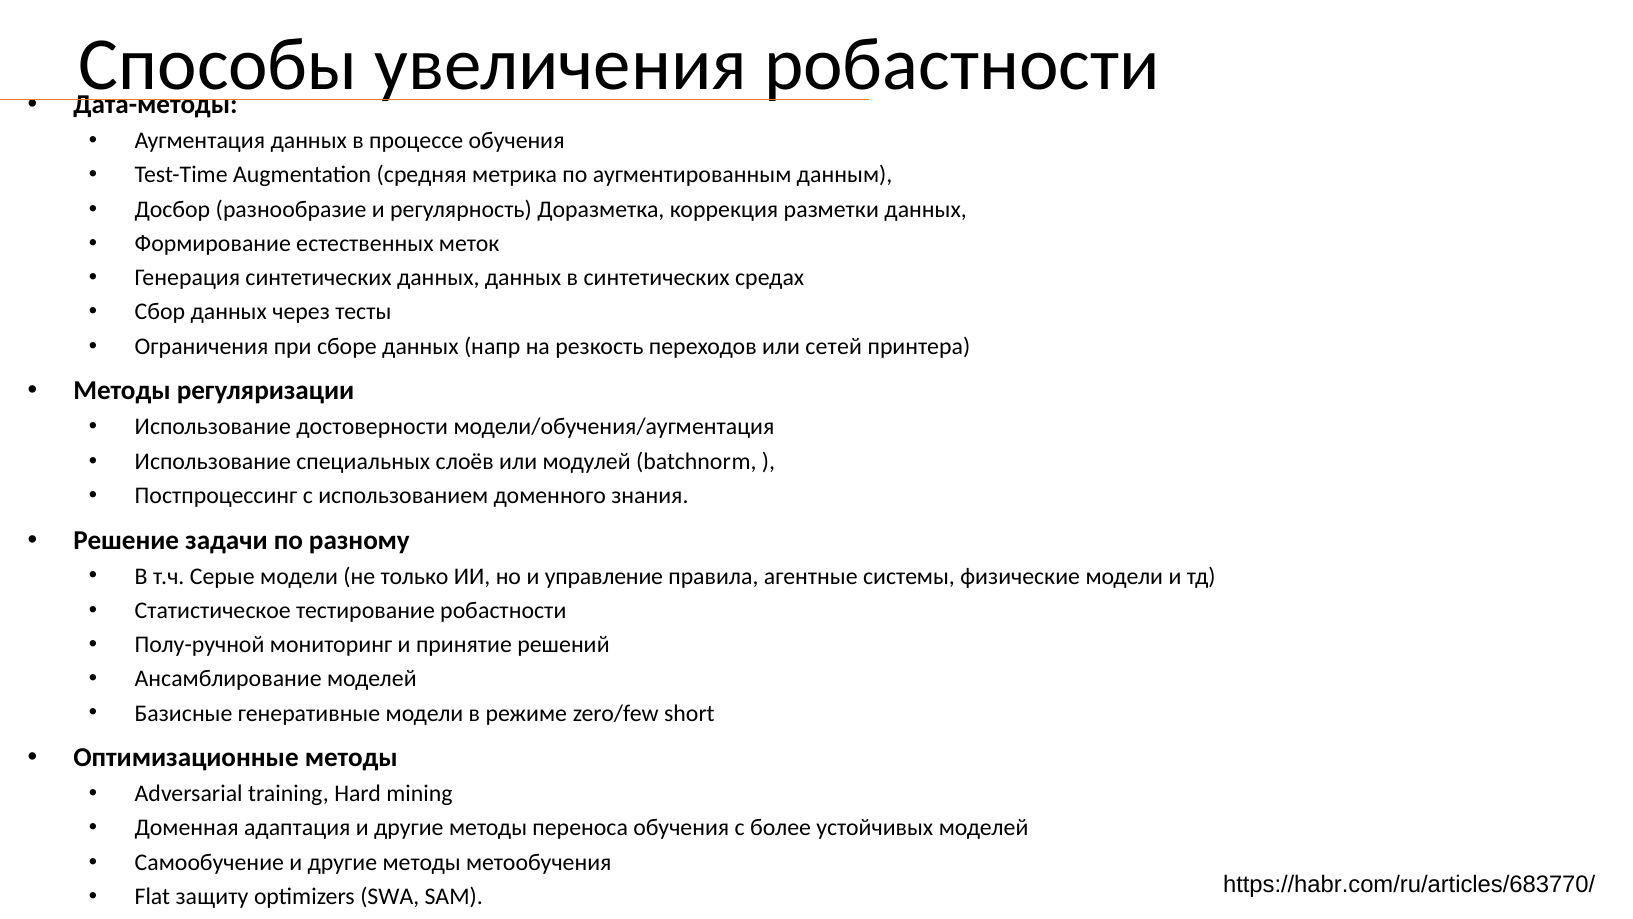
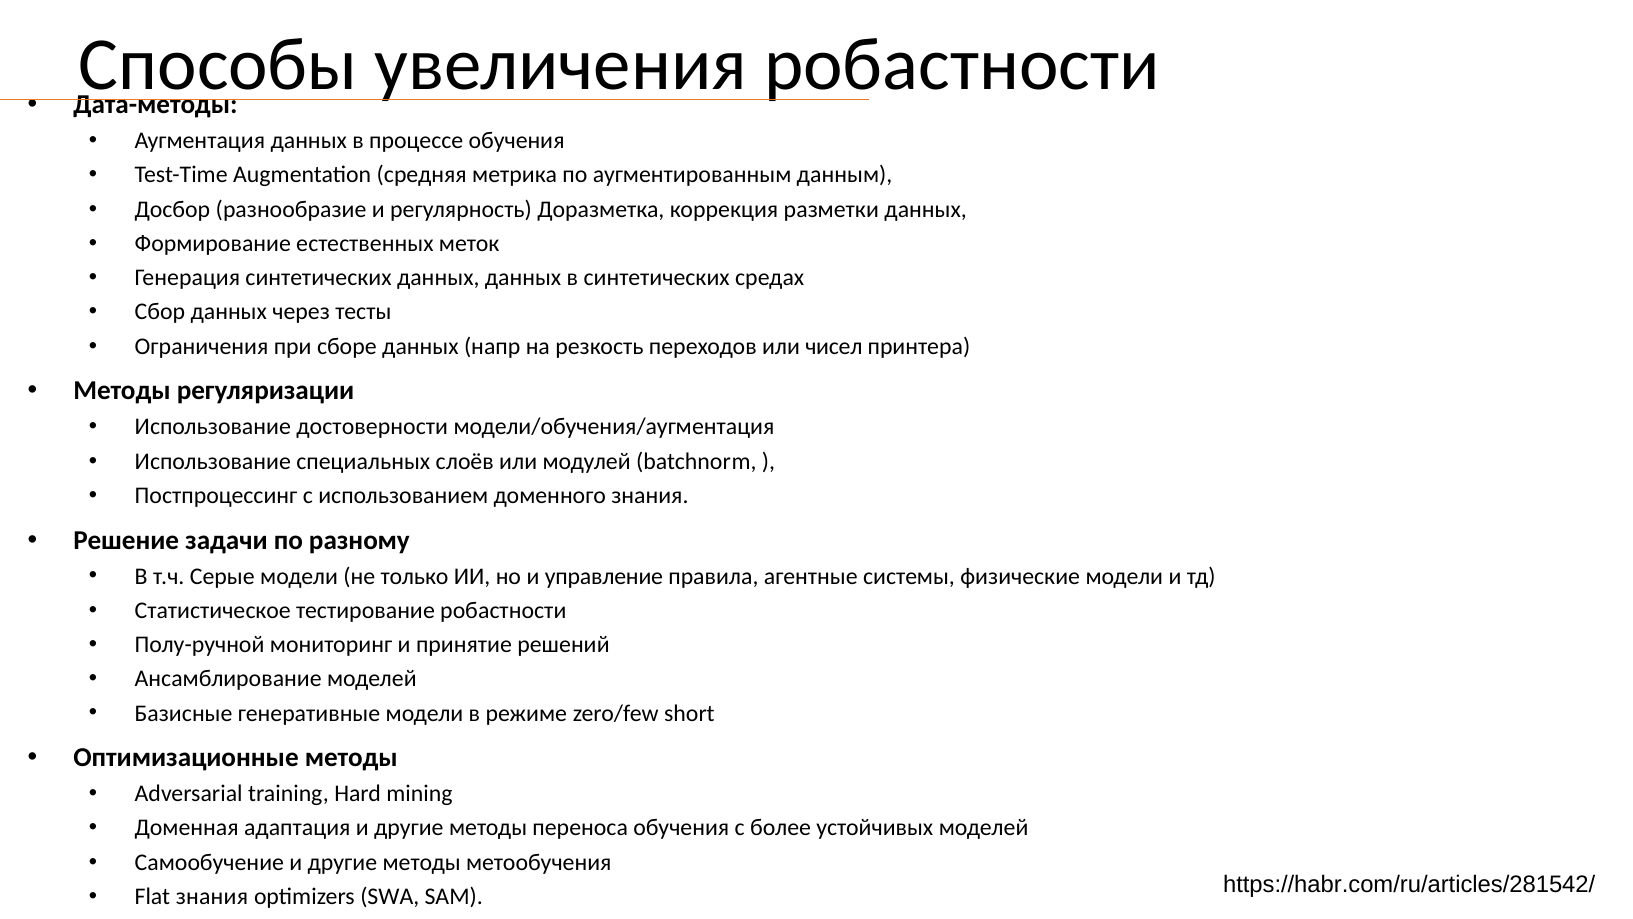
сетей: сетей -> чисел (834, 346)
https://habr.com/ru/articles/683770/: https://habr.com/ru/articles/683770/ -> https://habr.com/ru/articles/281542/ (1409, 884)
Flat защиту: защиту -> знания (212, 896)
